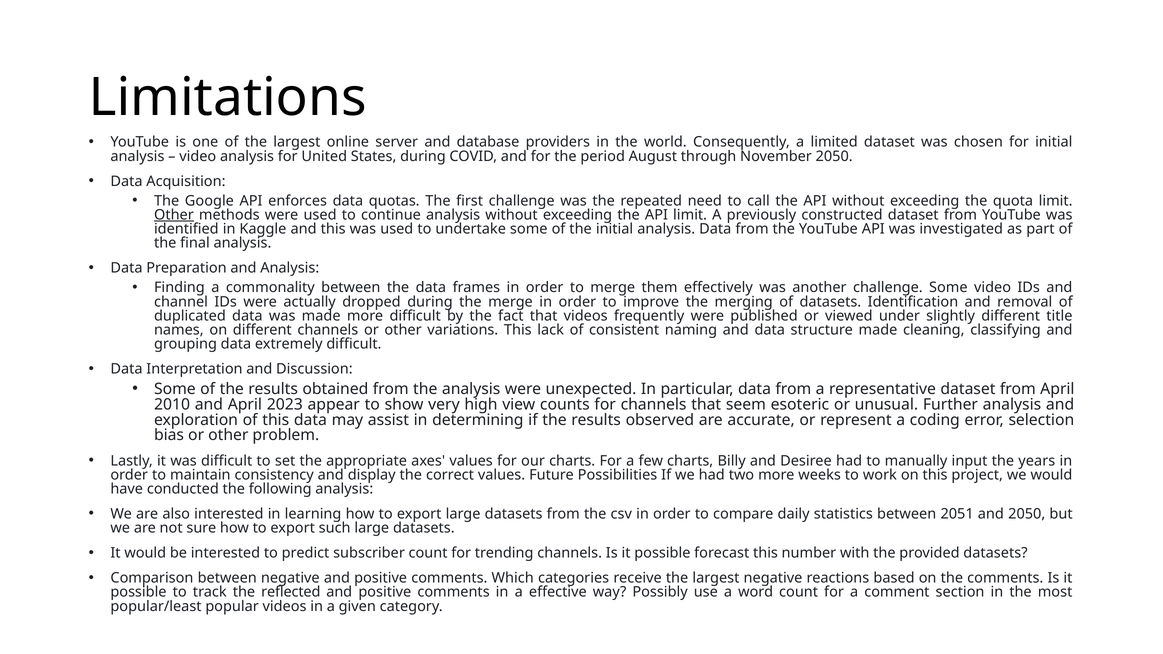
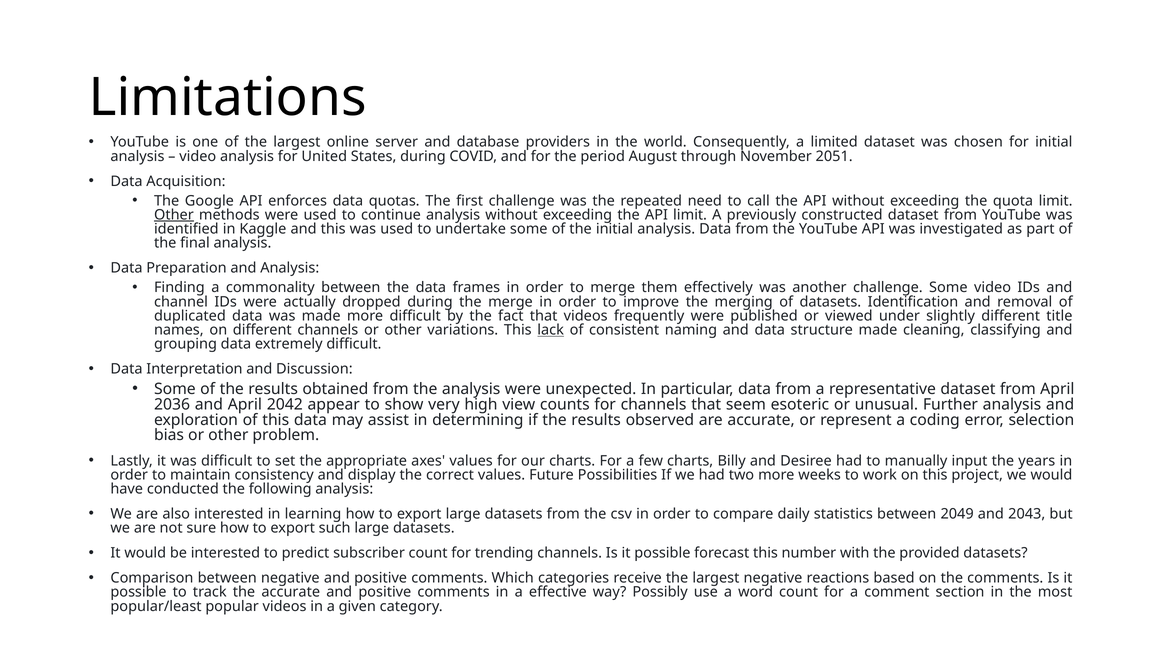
November 2050: 2050 -> 2051 (834, 156)
lack underline: none -> present (551, 330)
2010: 2010 -> 2036 (172, 405)
2023: 2023 -> 2042 (285, 405)
2051: 2051 -> 2049 (957, 514)
and 2050: 2050 -> 2043 (1027, 514)
the reflected: reflected -> accurate (291, 592)
